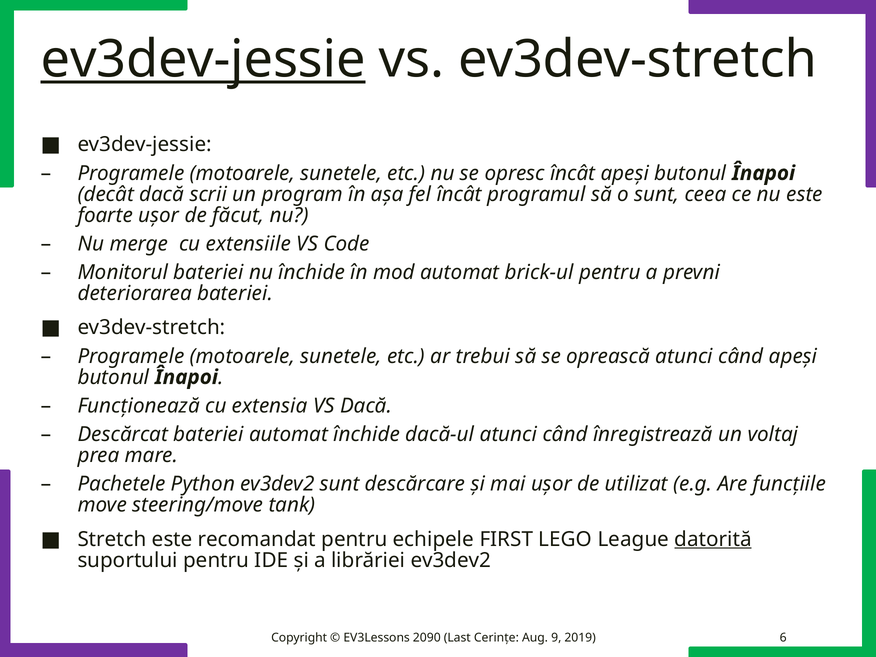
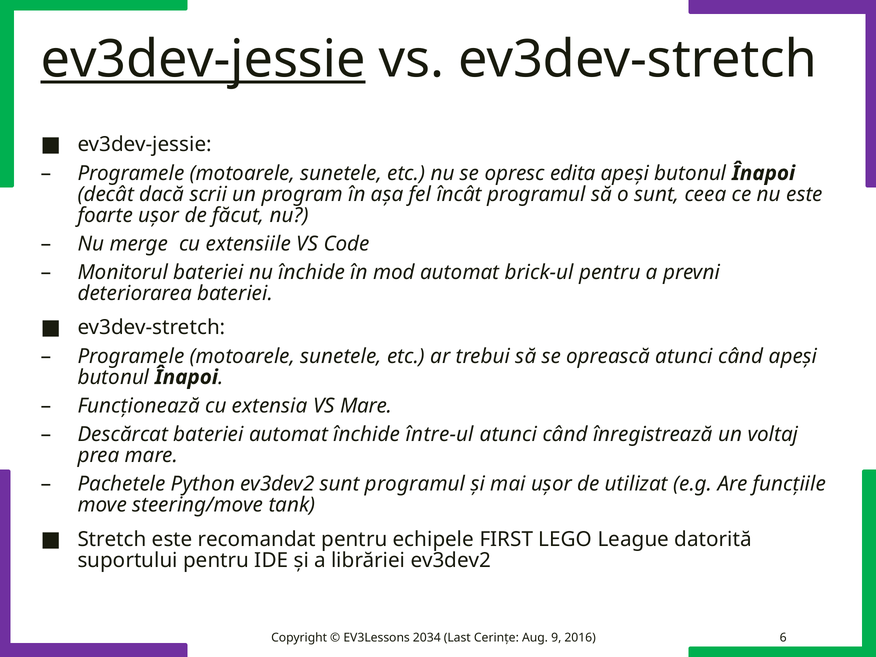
opresc încât: încât -> edita (573, 173)
VS Dacă: Dacă -> Mare (366, 406)
dacă-ul: dacă-ul -> între-ul (440, 434)
sunt descărcare: descărcare -> programul (415, 484)
datorită underline: present -> none (713, 539)
2090: 2090 -> 2034 (427, 637)
2019: 2019 -> 2016 (580, 637)
